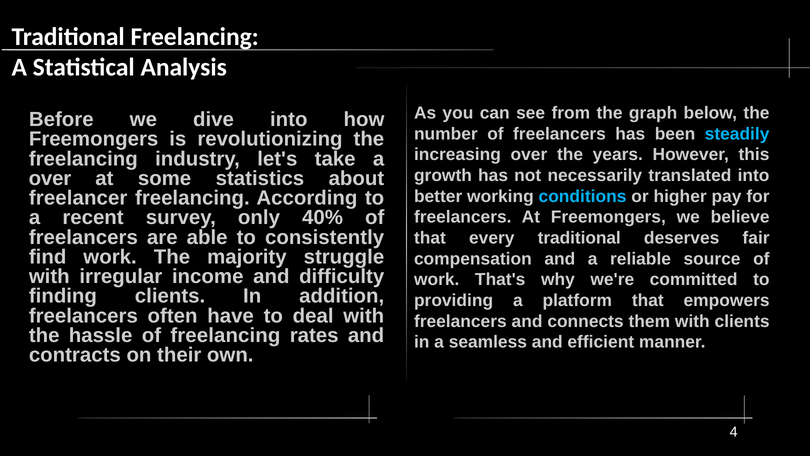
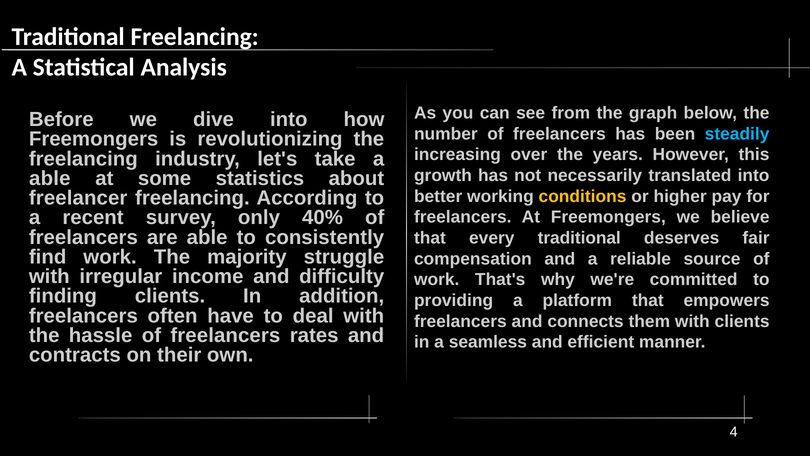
over: over -> able (50, 178)
conditions colour: light blue -> yellow (583, 196)
hassle of freelancing: freelancing -> freelancers (225, 335)
